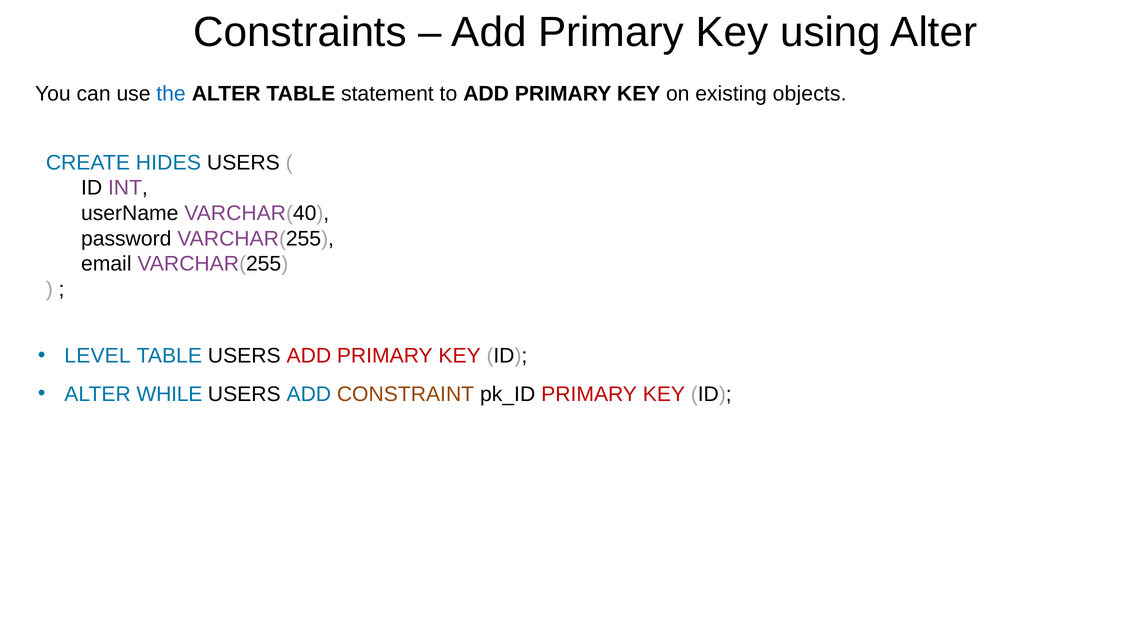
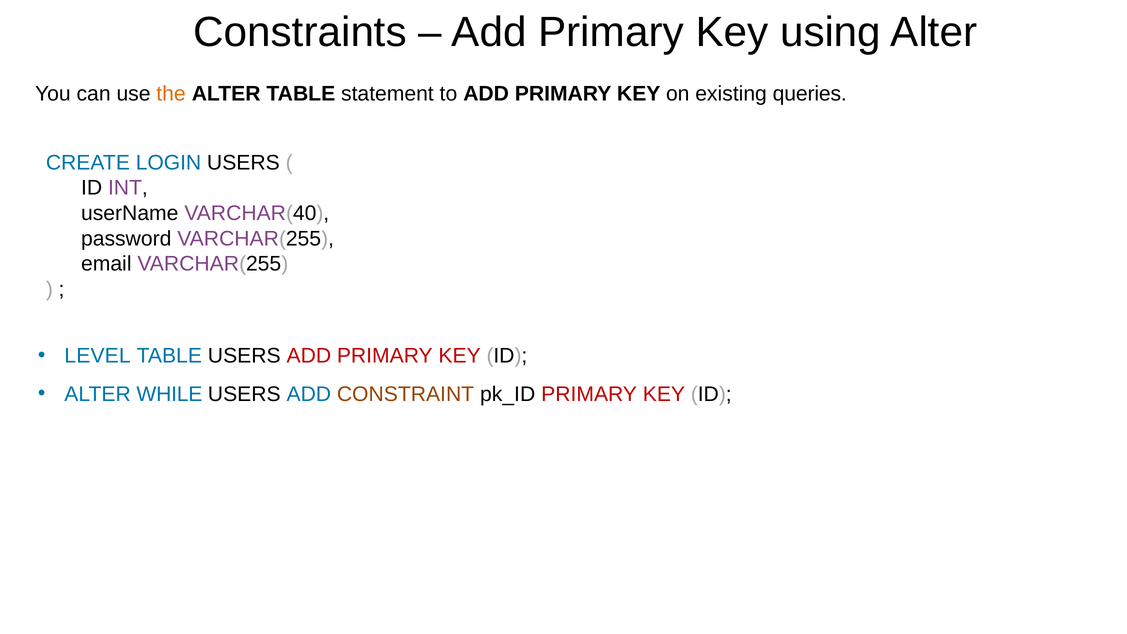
the colour: blue -> orange (171, 94)
objects: objects -> queries (810, 94)
HIDES: HIDES -> LOGIN (169, 163)
